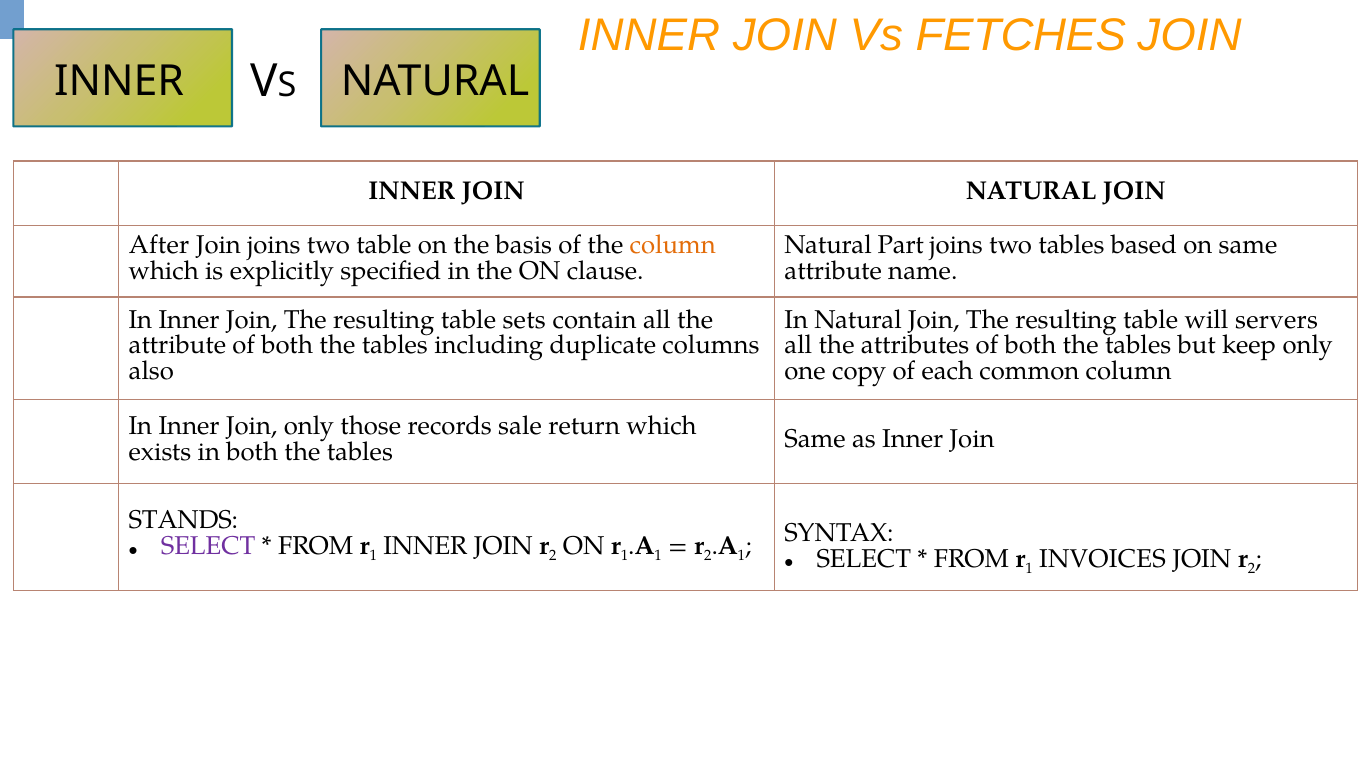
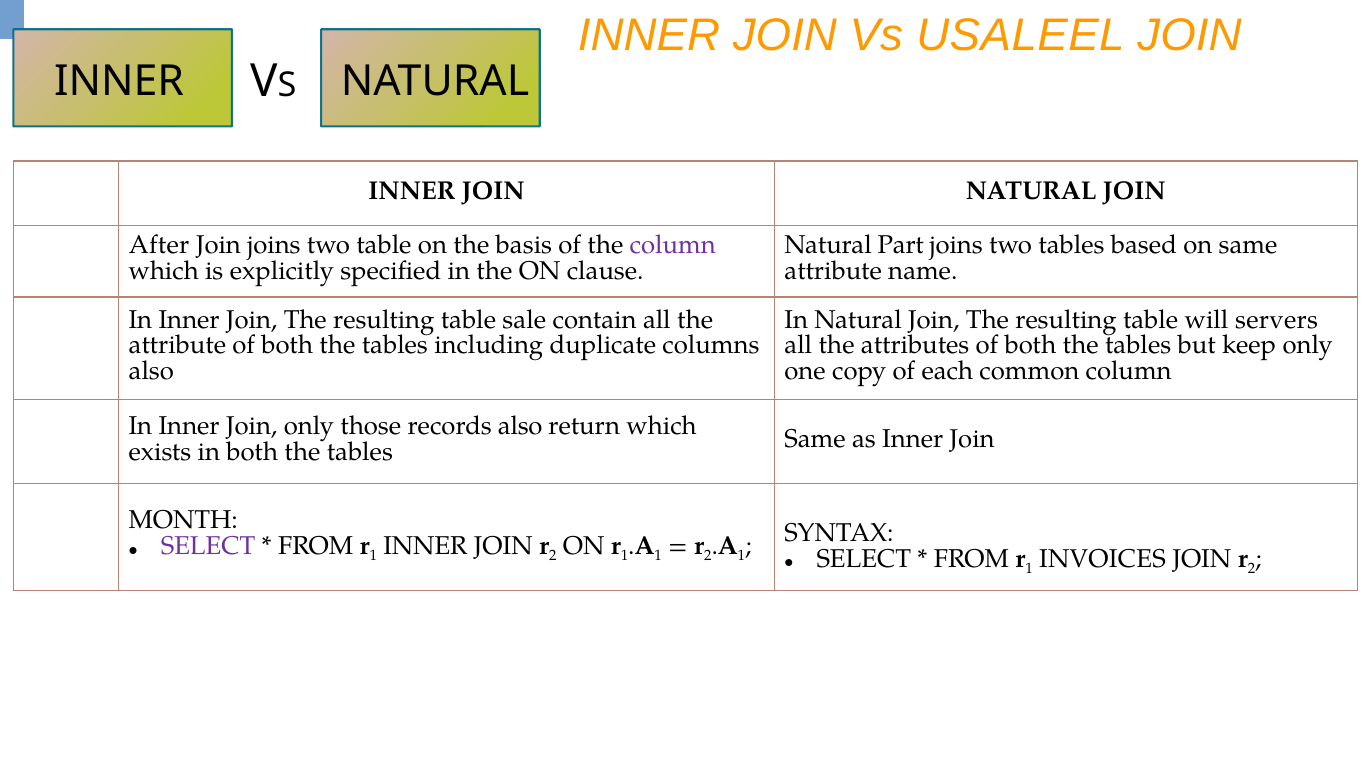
FETCHES: FETCHES -> USALEEL (1020, 36)
column colour: orange -> purple (673, 245)
sets: sets -> sale (524, 320)
records sale: sale -> also (520, 426)
STANDS: STANDS -> MONTH (183, 520)
